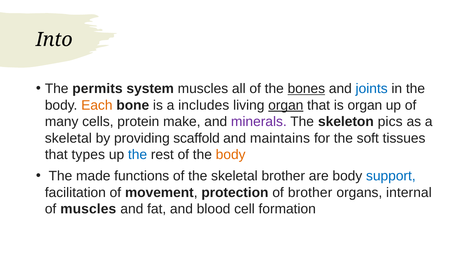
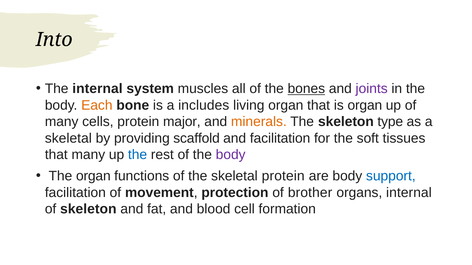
The permits: permits -> internal (97, 89)
joints colour: blue -> purple (372, 89)
organ underline: present -> none (286, 105)
make: make -> major (182, 122)
minerals colour: purple -> orange (259, 122)
pics: pics -> type (390, 122)
and maintains: maintains -> facilitation (280, 138)
that types: types -> many (88, 155)
body colour: orange -> purple (231, 155)
The made: made -> organ (93, 176)
skeletal brother: brother -> protein (283, 176)
of muscles: muscles -> skeleton (88, 209)
